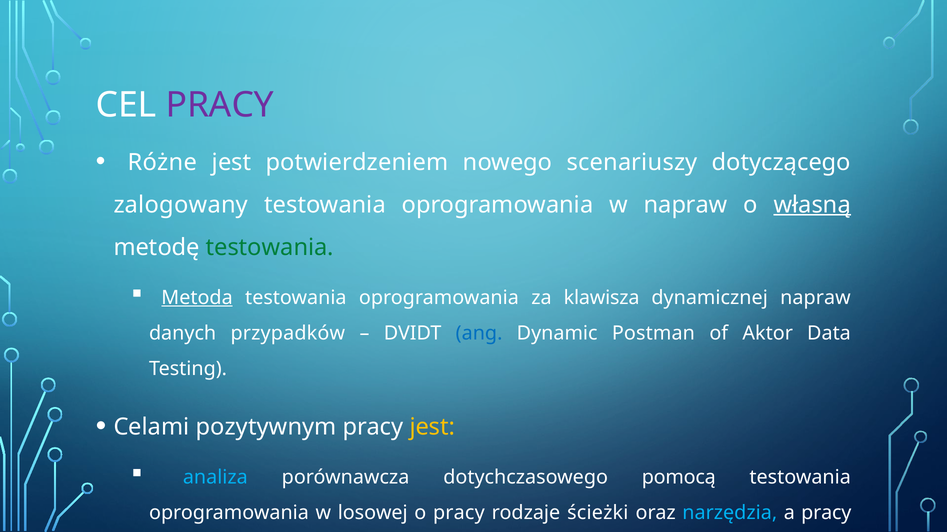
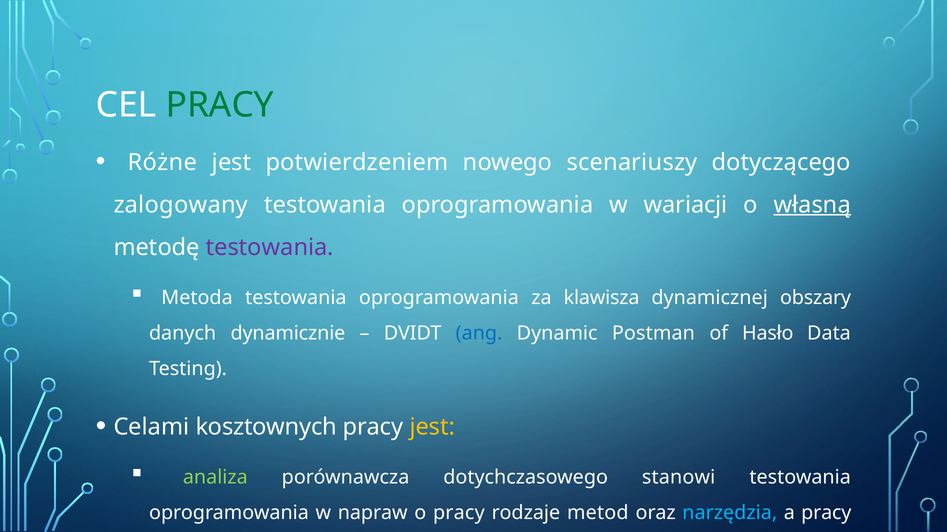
PRACY colour: purple -> green (220, 105)
w napraw: napraw -> wariacji (686, 205)
testowania colour: green -> purple (270, 248)
Metoda underline: present -> none (197, 298)
dynamicznej napraw: napraw -> obszary (816, 298)
przypadków: przypadków -> dynamicznie (288, 334)
Aktor: Aktor -> Hasło (768, 334)
pozytywnym: pozytywnym -> kosztownych (266, 427)
analiza colour: light blue -> light green (215, 478)
pomocą: pomocą -> stanowi (679, 478)
losowej: losowej -> napraw (373, 513)
ścieżki: ścieżki -> metod (598, 513)
